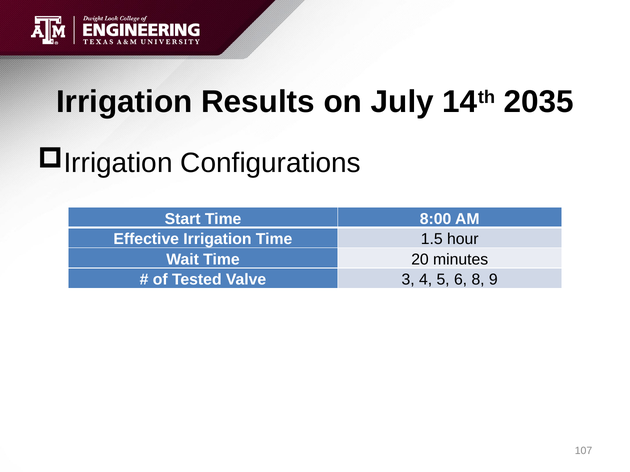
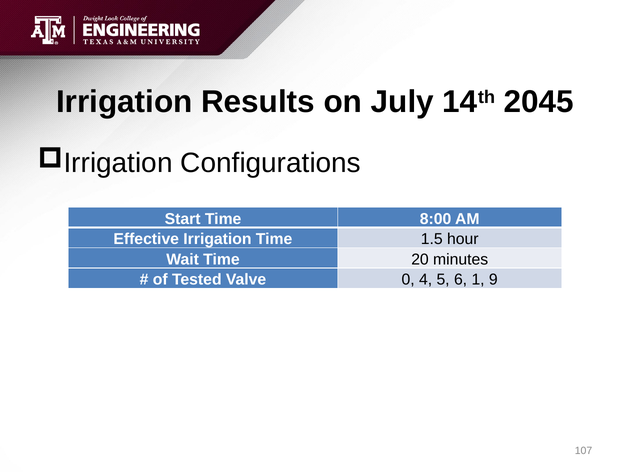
2035: 2035 -> 2045 (539, 102)
3: 3 -> 0 (408, 280)
8: 8 -> 1 (478, 280)
